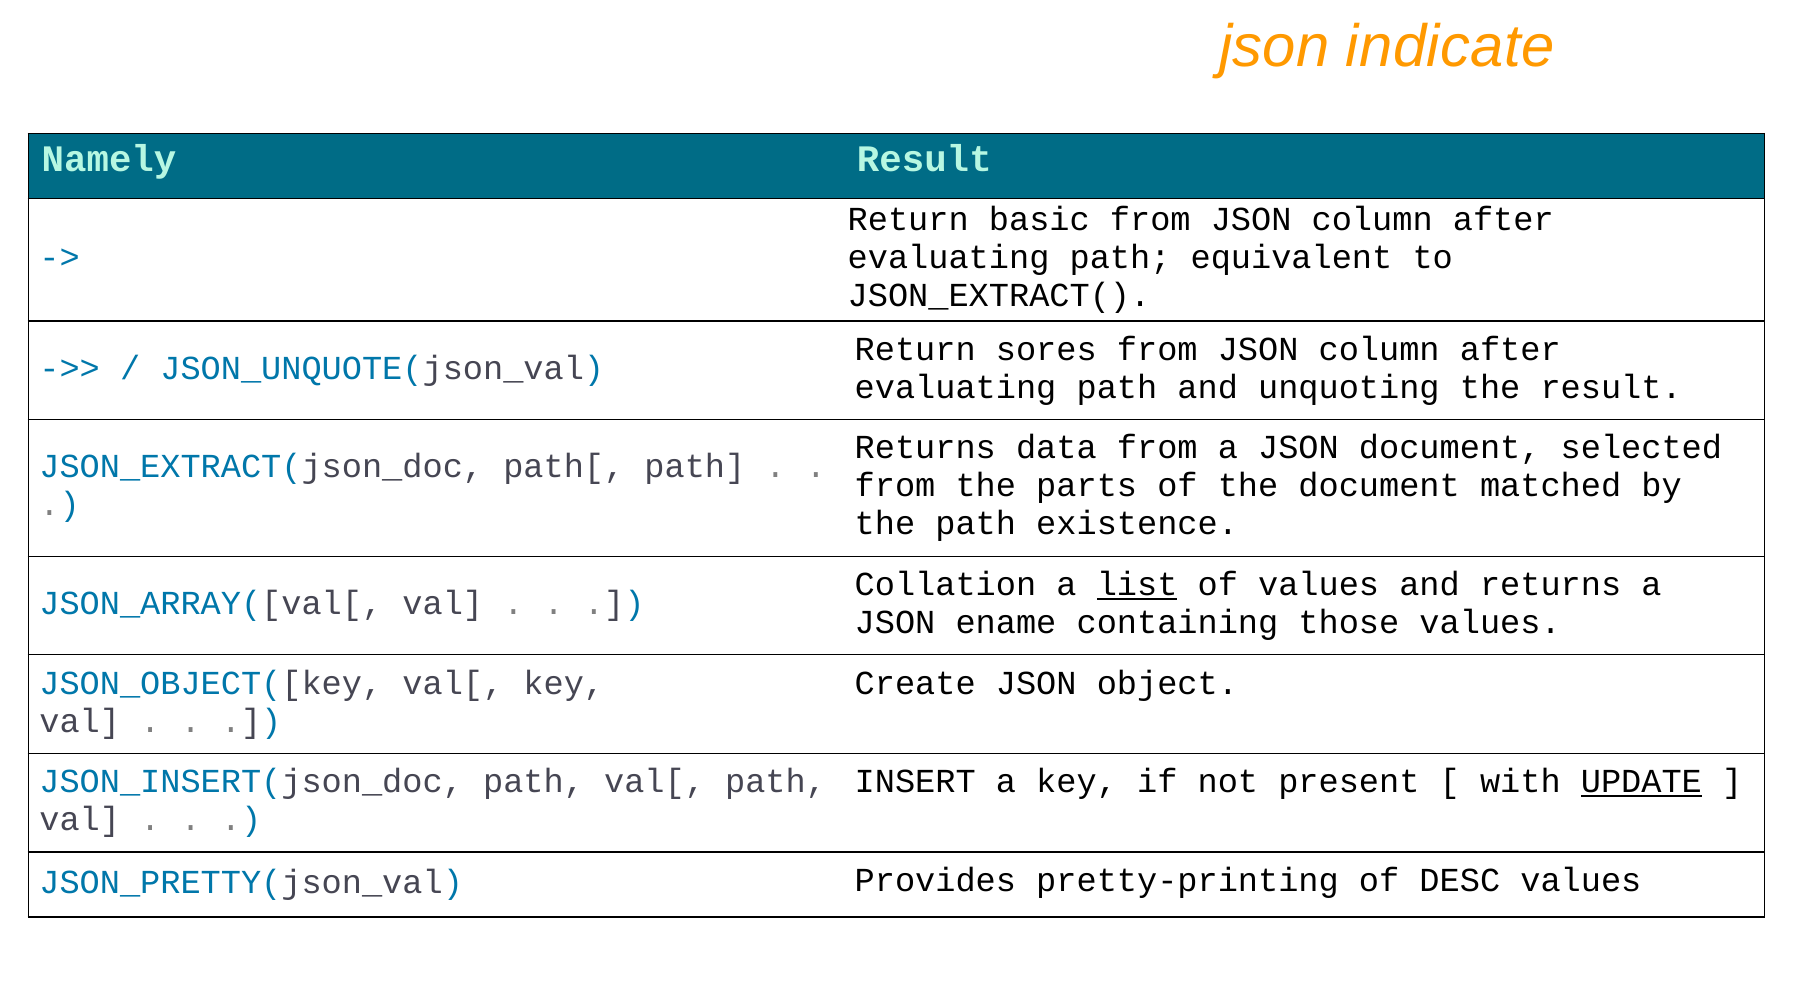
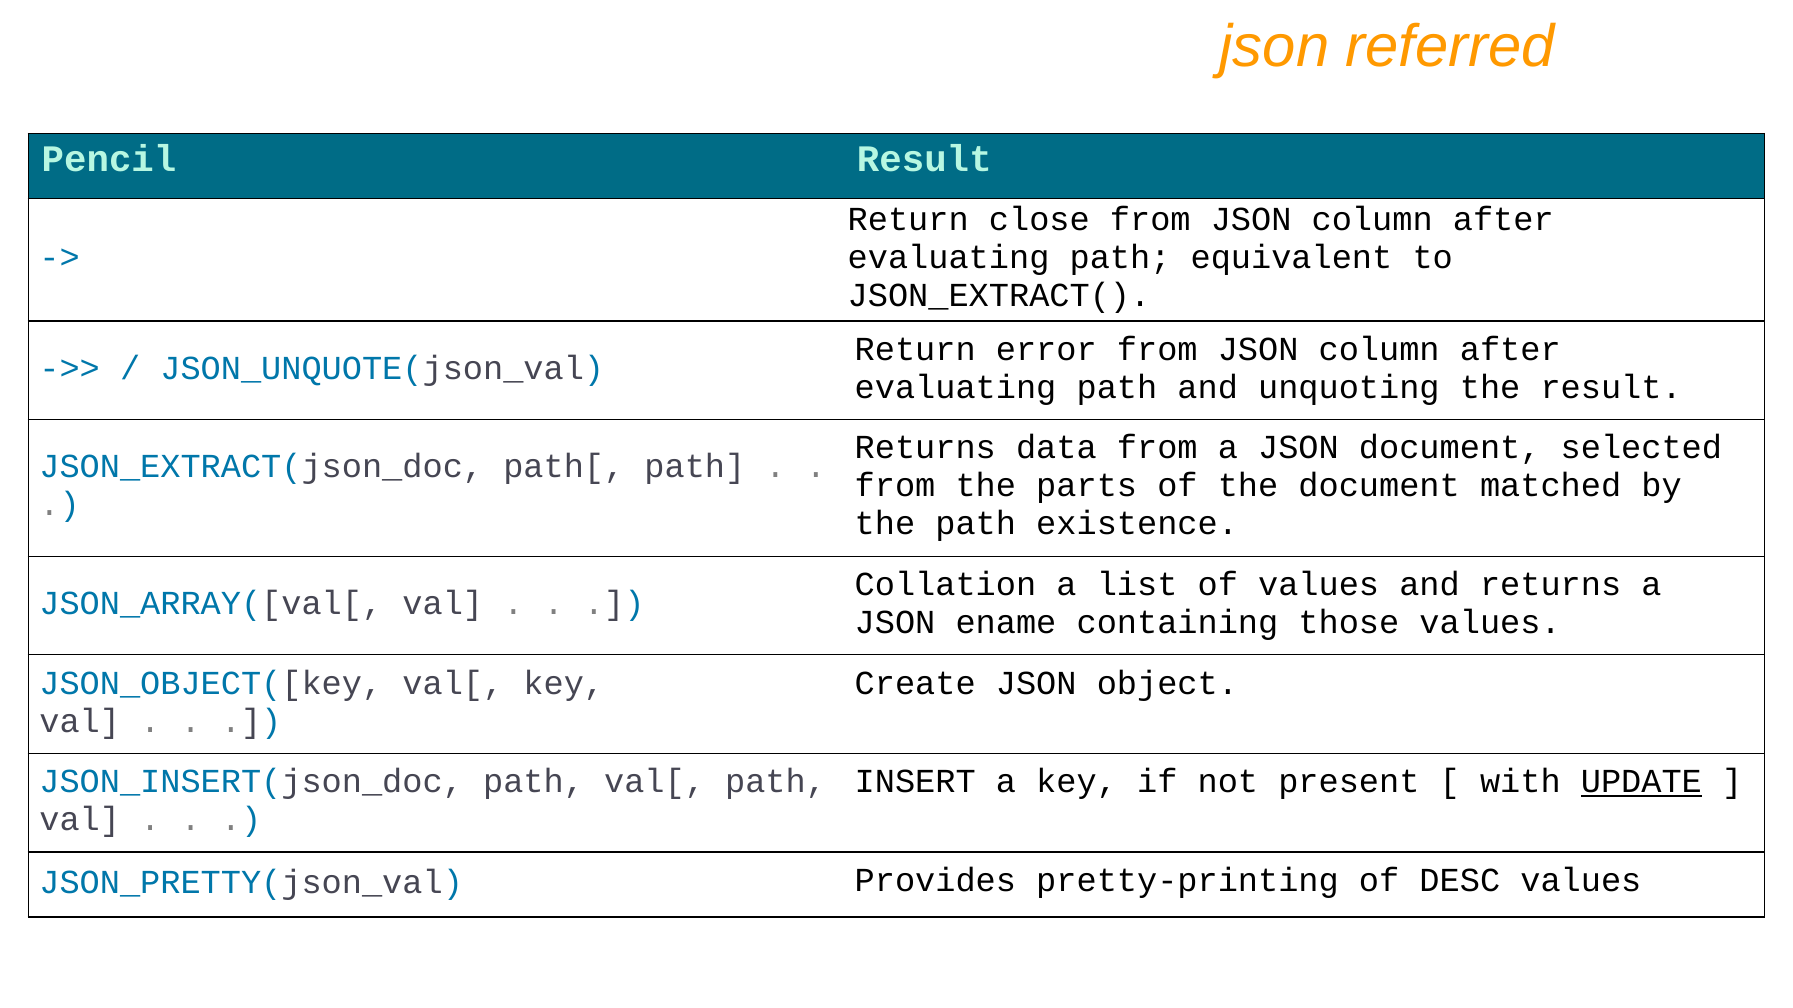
indicate: indicate -> referred (1450, 47)
Namely: Namely -> Pencil (109, 159)
basic: basic -> close (1039, 220)
sores: sores -> error (1046, 349)
list underline: present -> none (1137, 585)
